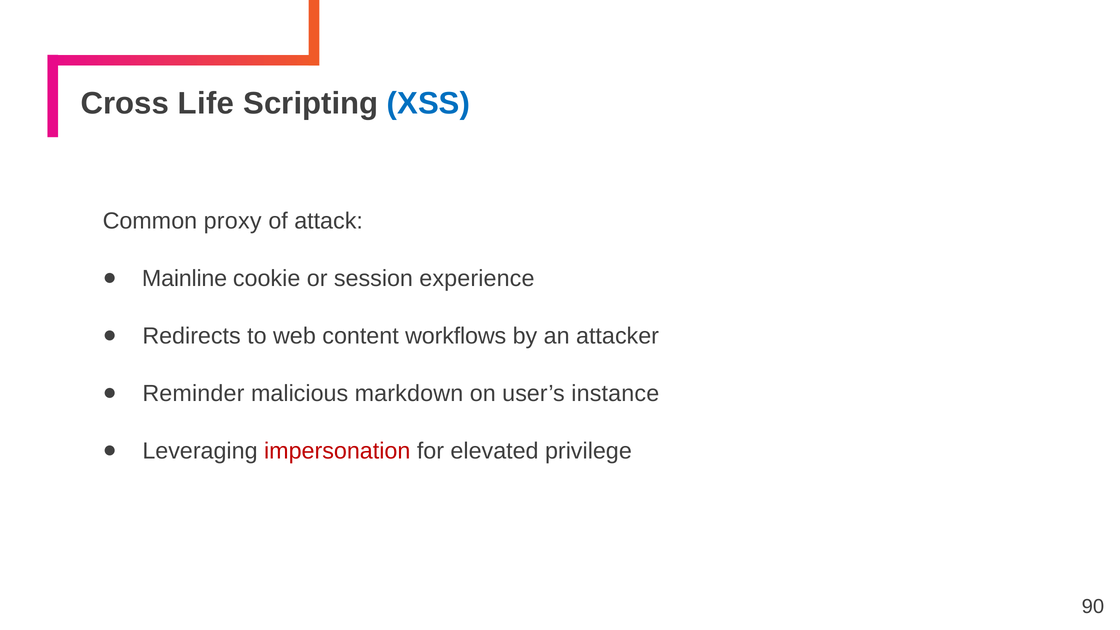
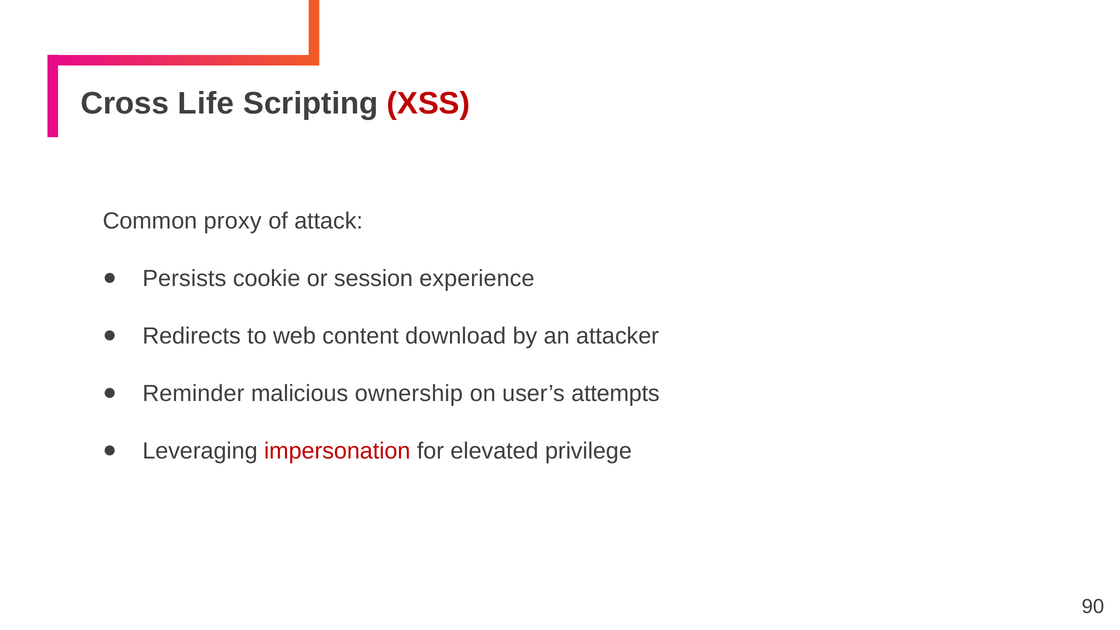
XSS colour: blue -> red (429, 103)
Mainline: Mainline -> Persists (184, 279)
workflows: workflows -> download (456, 336)
markdown: markdown -> ownership (409, 394)
instance: instance -> attempts (615, 394)
